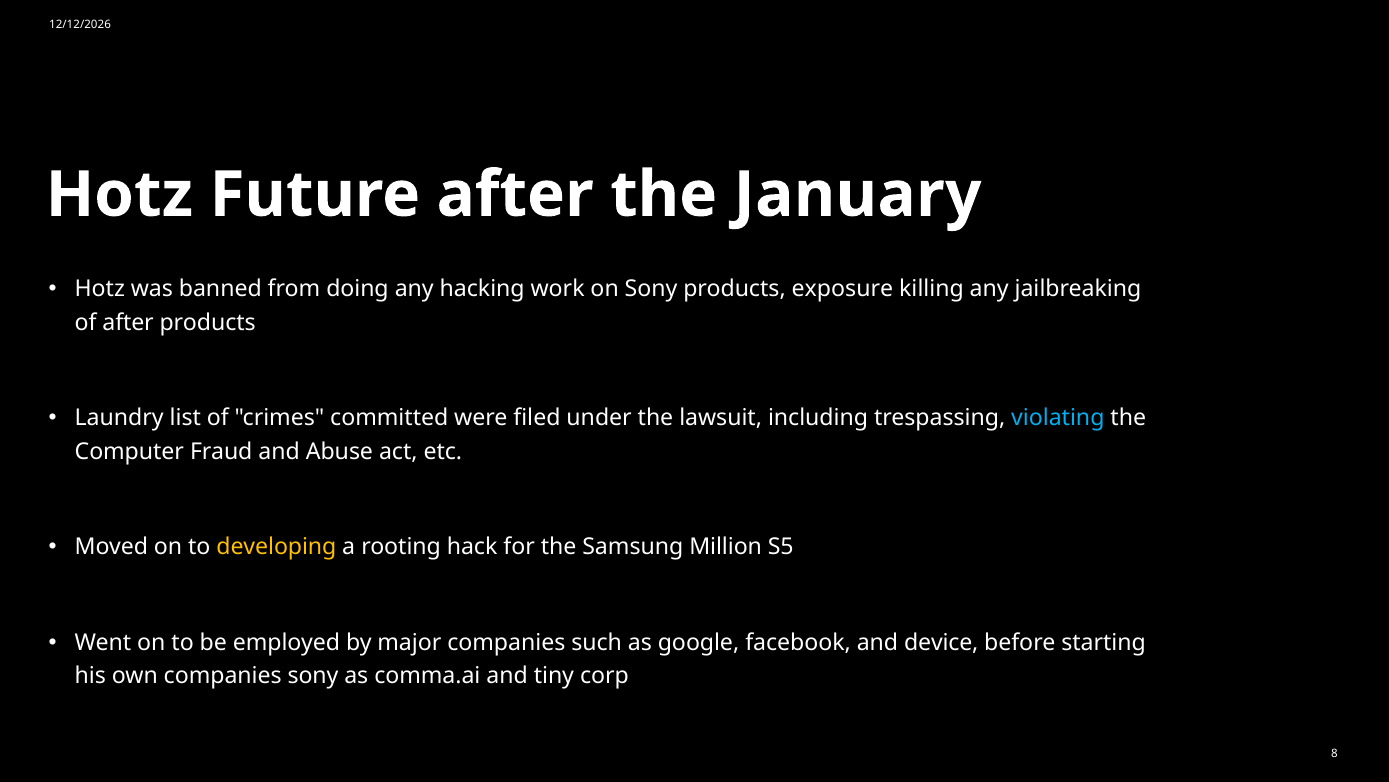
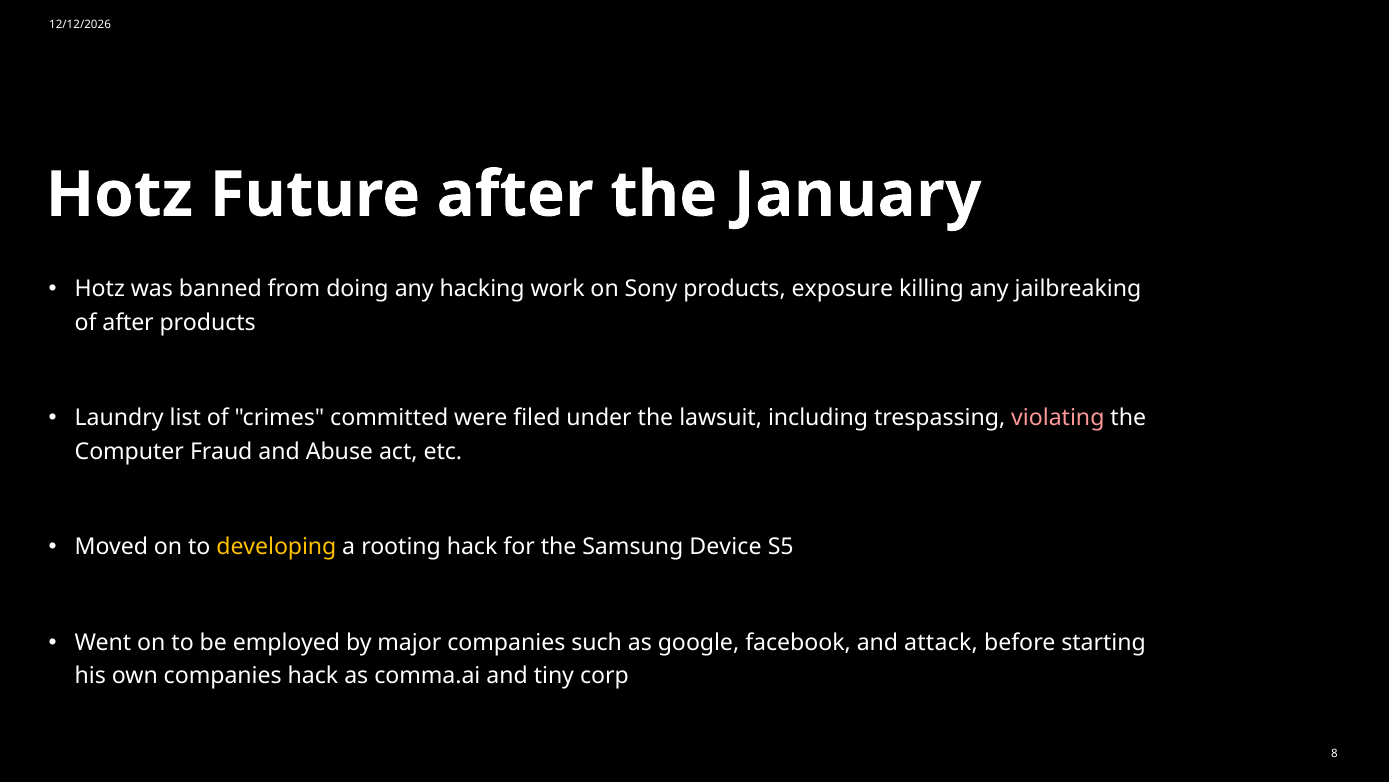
violating colour: light blue -> pink (1058, 418)
Million: Million -> Device (726, 547)
device: device -> attack (941, 642)
companies sony: sony -> hack (313, 676)
